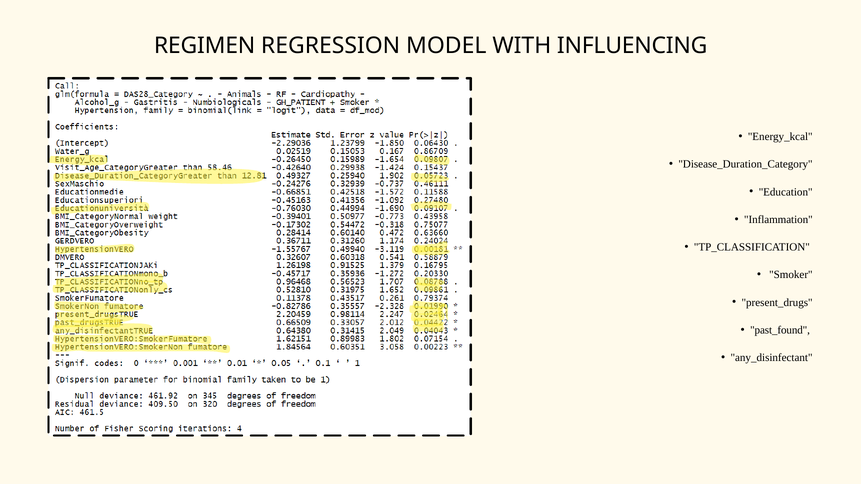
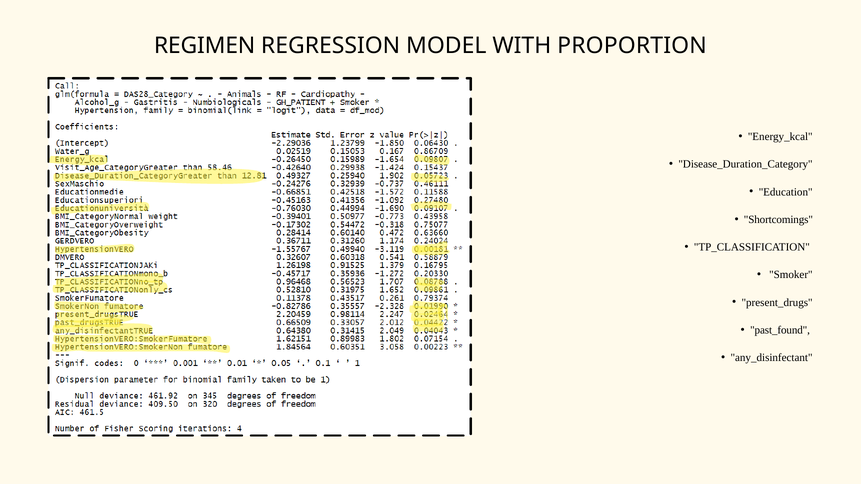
INFLUENCING: INFLUENCING -> PROPORTION (632, 45)
Inflammation: Inflammation -> Shortcomings (778, 220)
